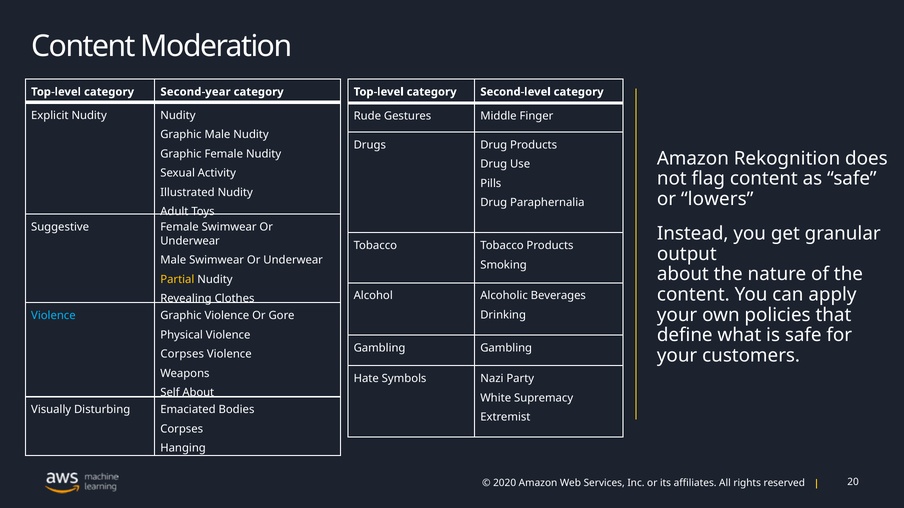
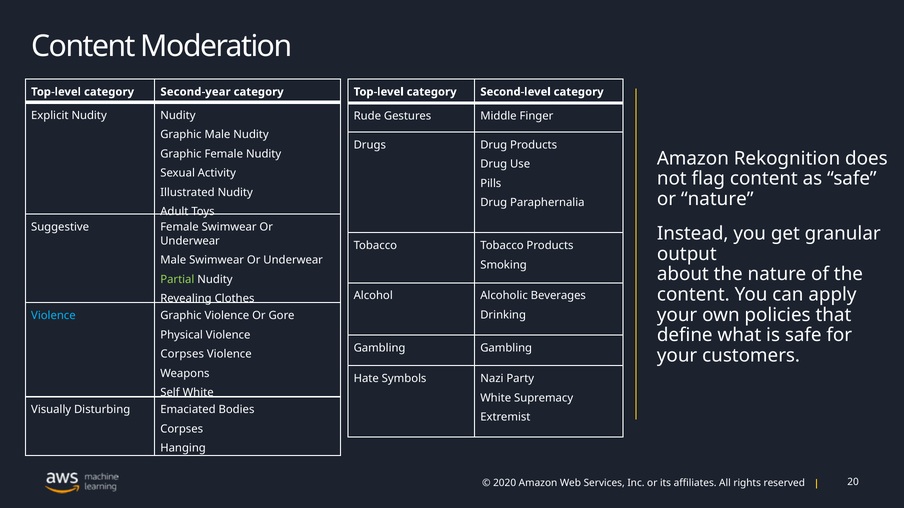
or lowers: lowers -> nature (717, 199)
Partial colour: yellow -> light green (177, 280)
Self About: About -> White (198, 393)
